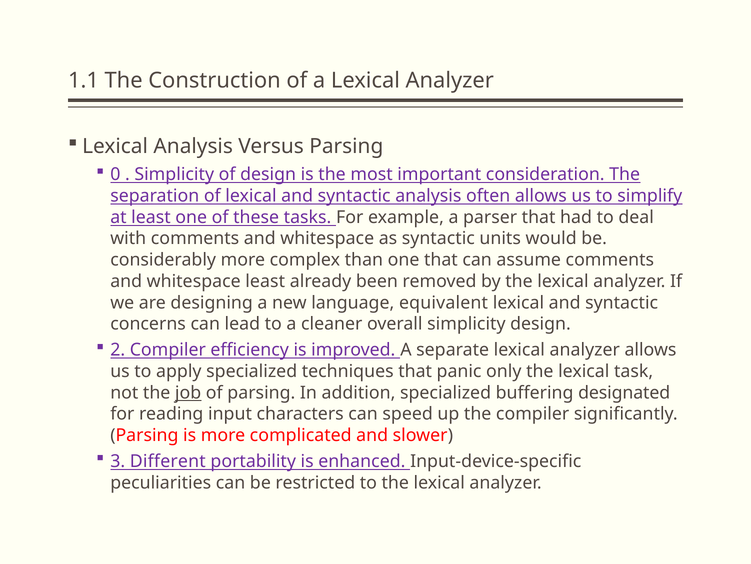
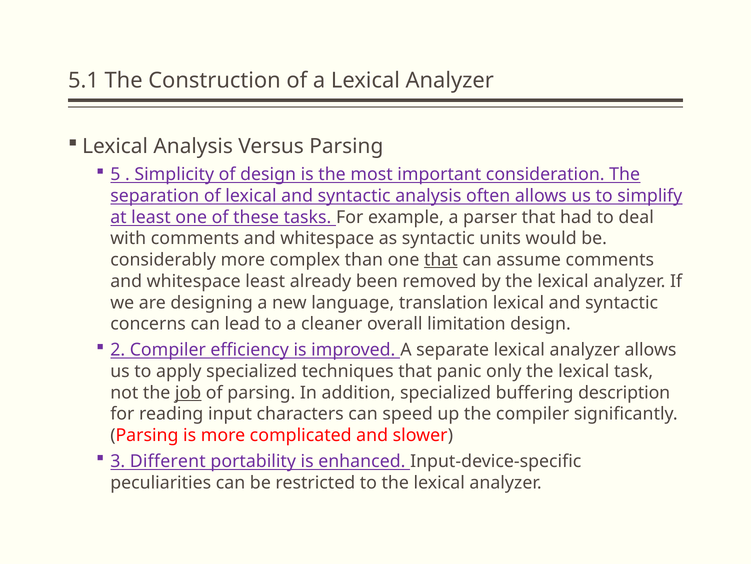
1.1: 1.1 -> 5.1 (84, 81)
0: 0 -> 5 (115, 174)
that underline: none -> present (441, 260)
equivalent: equivalent -> translation (444, 302)
overall simplicity: simplicity -> limitation (466, 324)
designated: designated -> description (624, 392)
